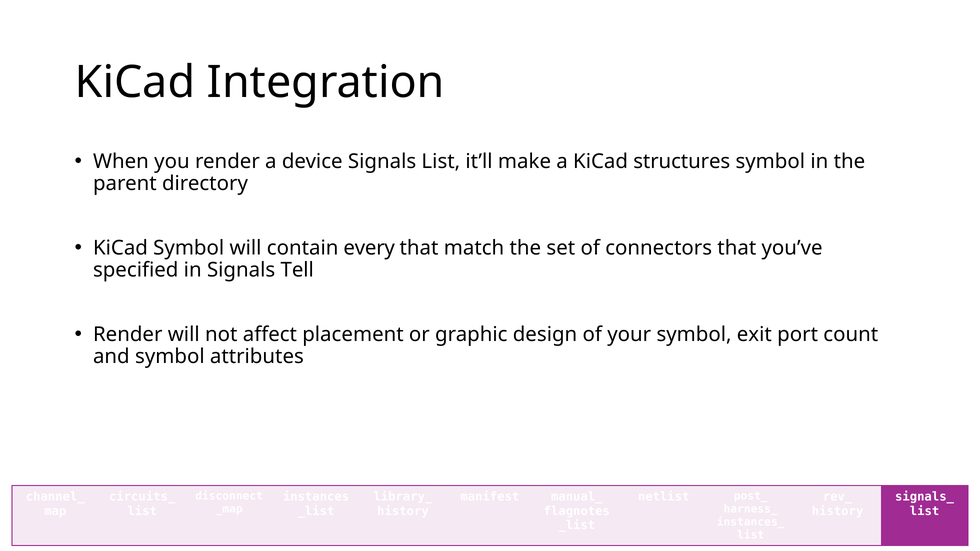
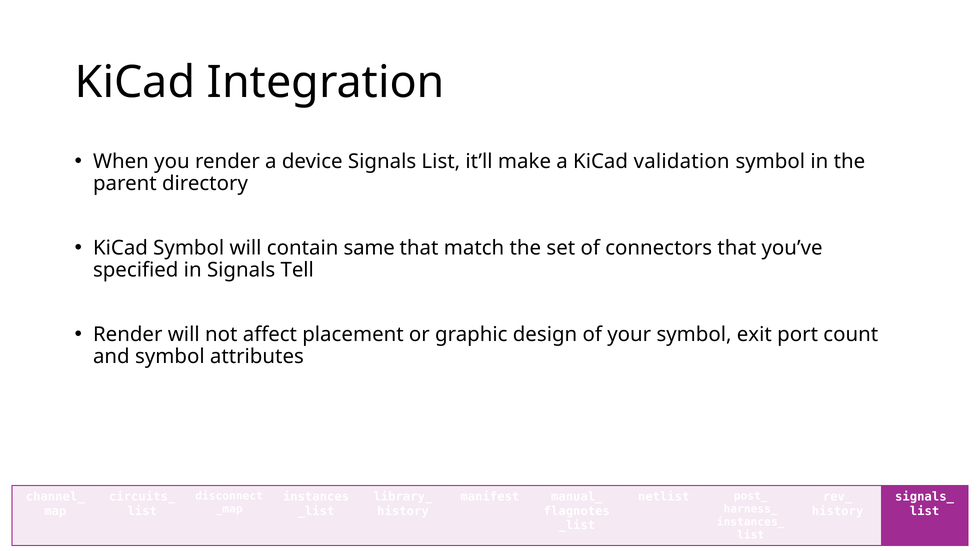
structures: structures -> validation (682, 161)
every: every -> same (369, 248)
